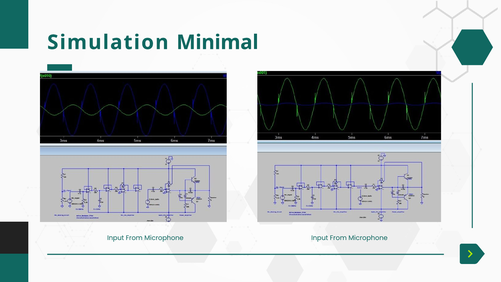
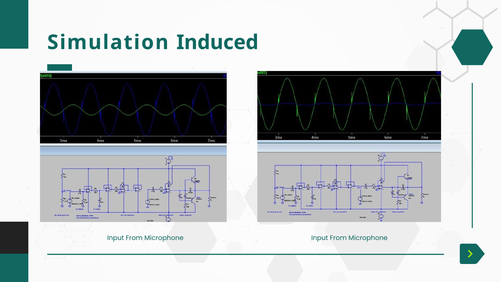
Minimal: Minimal -> Induced (217, 42)
